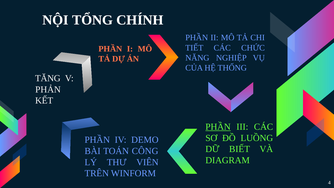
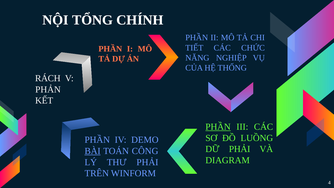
TĂNG: TĂNG -> RÁCH (48, 78)
DỮ BIẾT: BIẾT -> PHẢI (240, 149)
BÀI underline: none -> present (93, 151)
THƯ VIÊN: VIÊN -> PHẢI (147, 162)
